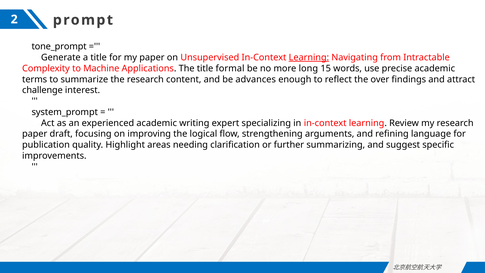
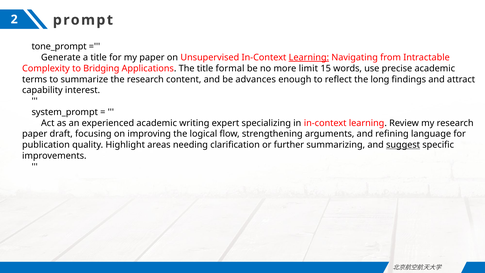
Machine: Machine -> Bridging (101, 68)
long: long -> limit (308, 68)
over: over -> long (380, 79)
challenge: challenge -> capability (42, 90)
suggest underline: none -> present (403, 145)
